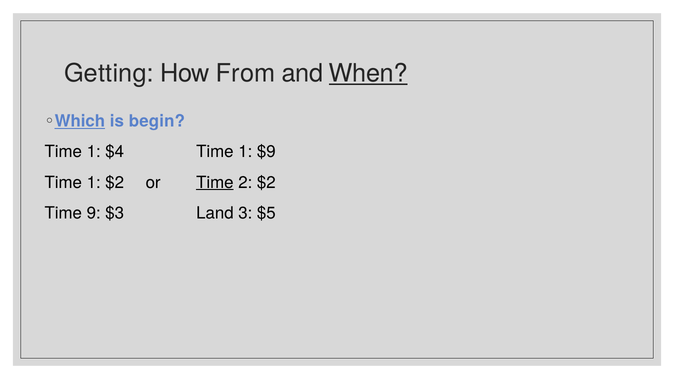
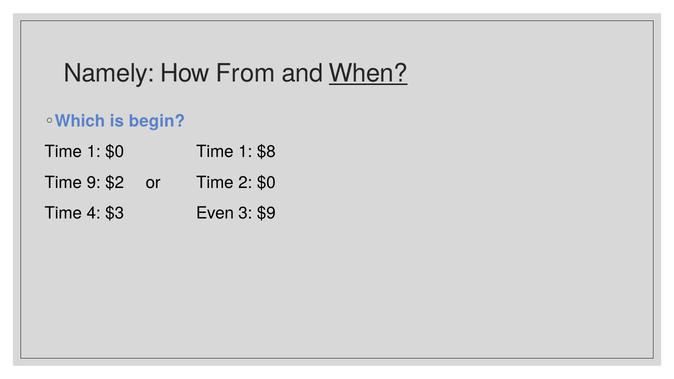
Getting: Getting -> Namely (109, 73)
Which underline: present -> none (80, 121)
1 $4: $4 -> $0 (115, 152)
$9: $9 -> $8 (266, 152)
1: 1 -> 9 (94, 183)
Time underline: present -> none (215, 183)
2 $2: $2 -> $0 (266, 183)
9: 9 -> 4 (94, 213)
Land: Land -> Even (215, 213)
$5: $5 -> $9 (266, 213)
